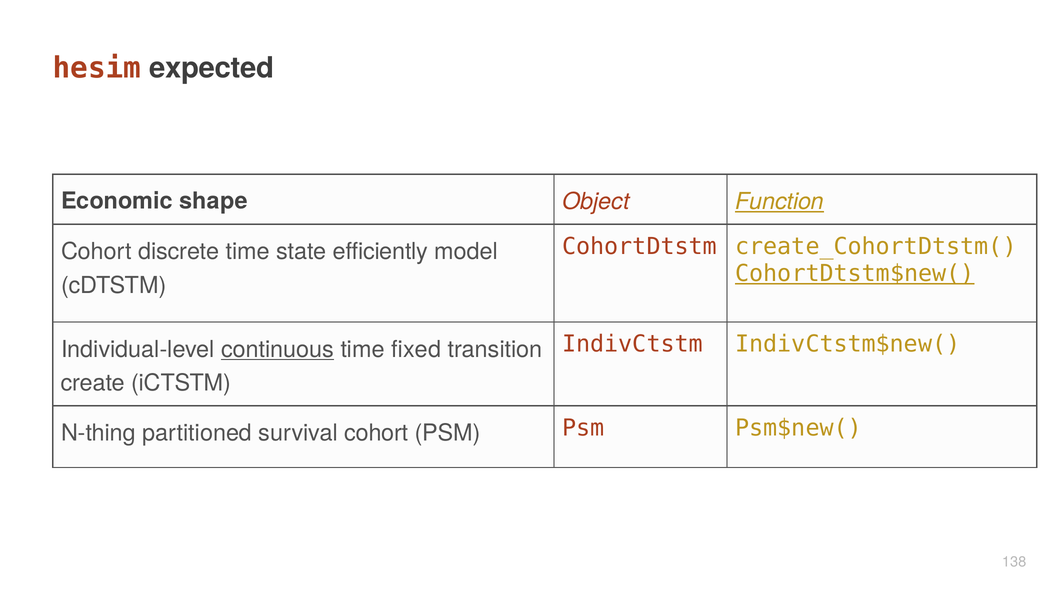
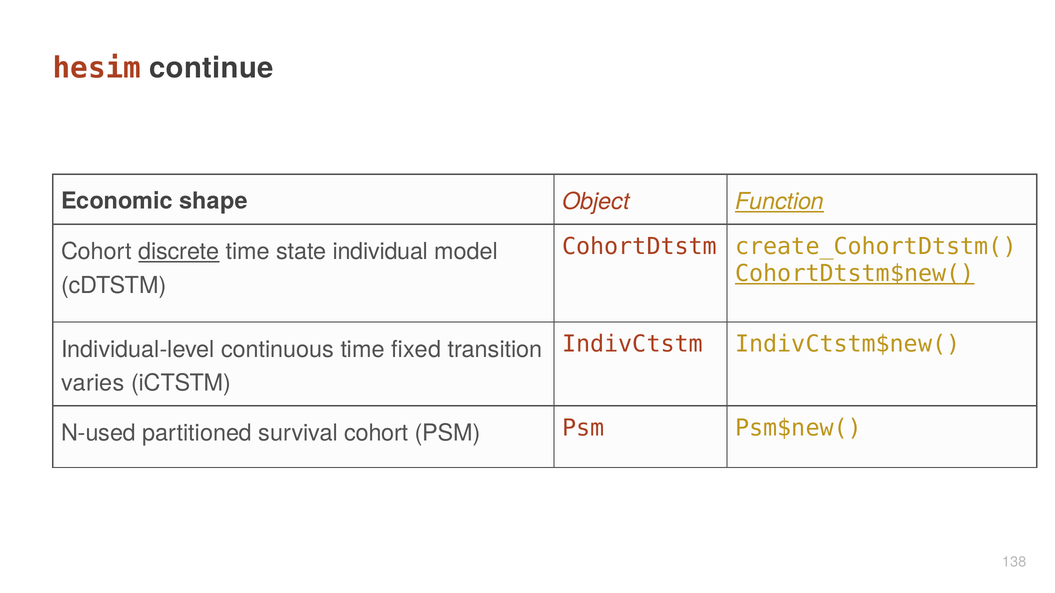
expected: expected -> continue (211, 68)
discrete underline: none -> present (179, 252)
efficiently: efficiently -> individual (380, 252)
continuous underline: present -> none (278, 350)
create: create -> varies (93, 383)
N-thing: N-thing -> N-used (98, 434)
